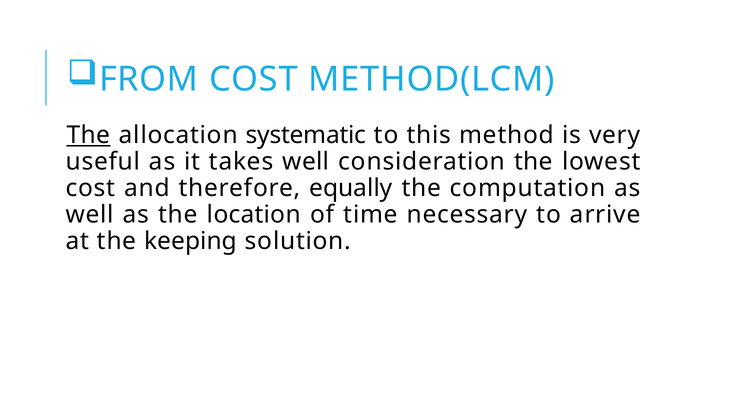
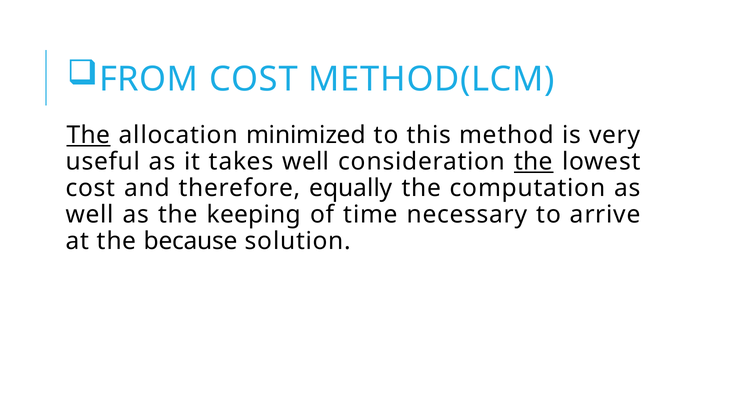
systematic: systematic -> minimized (306, 135)
the underline: none -> present (533, 161)
location: location -> keeping (254, 215)
keeping: keeping -> because (191, 241)
